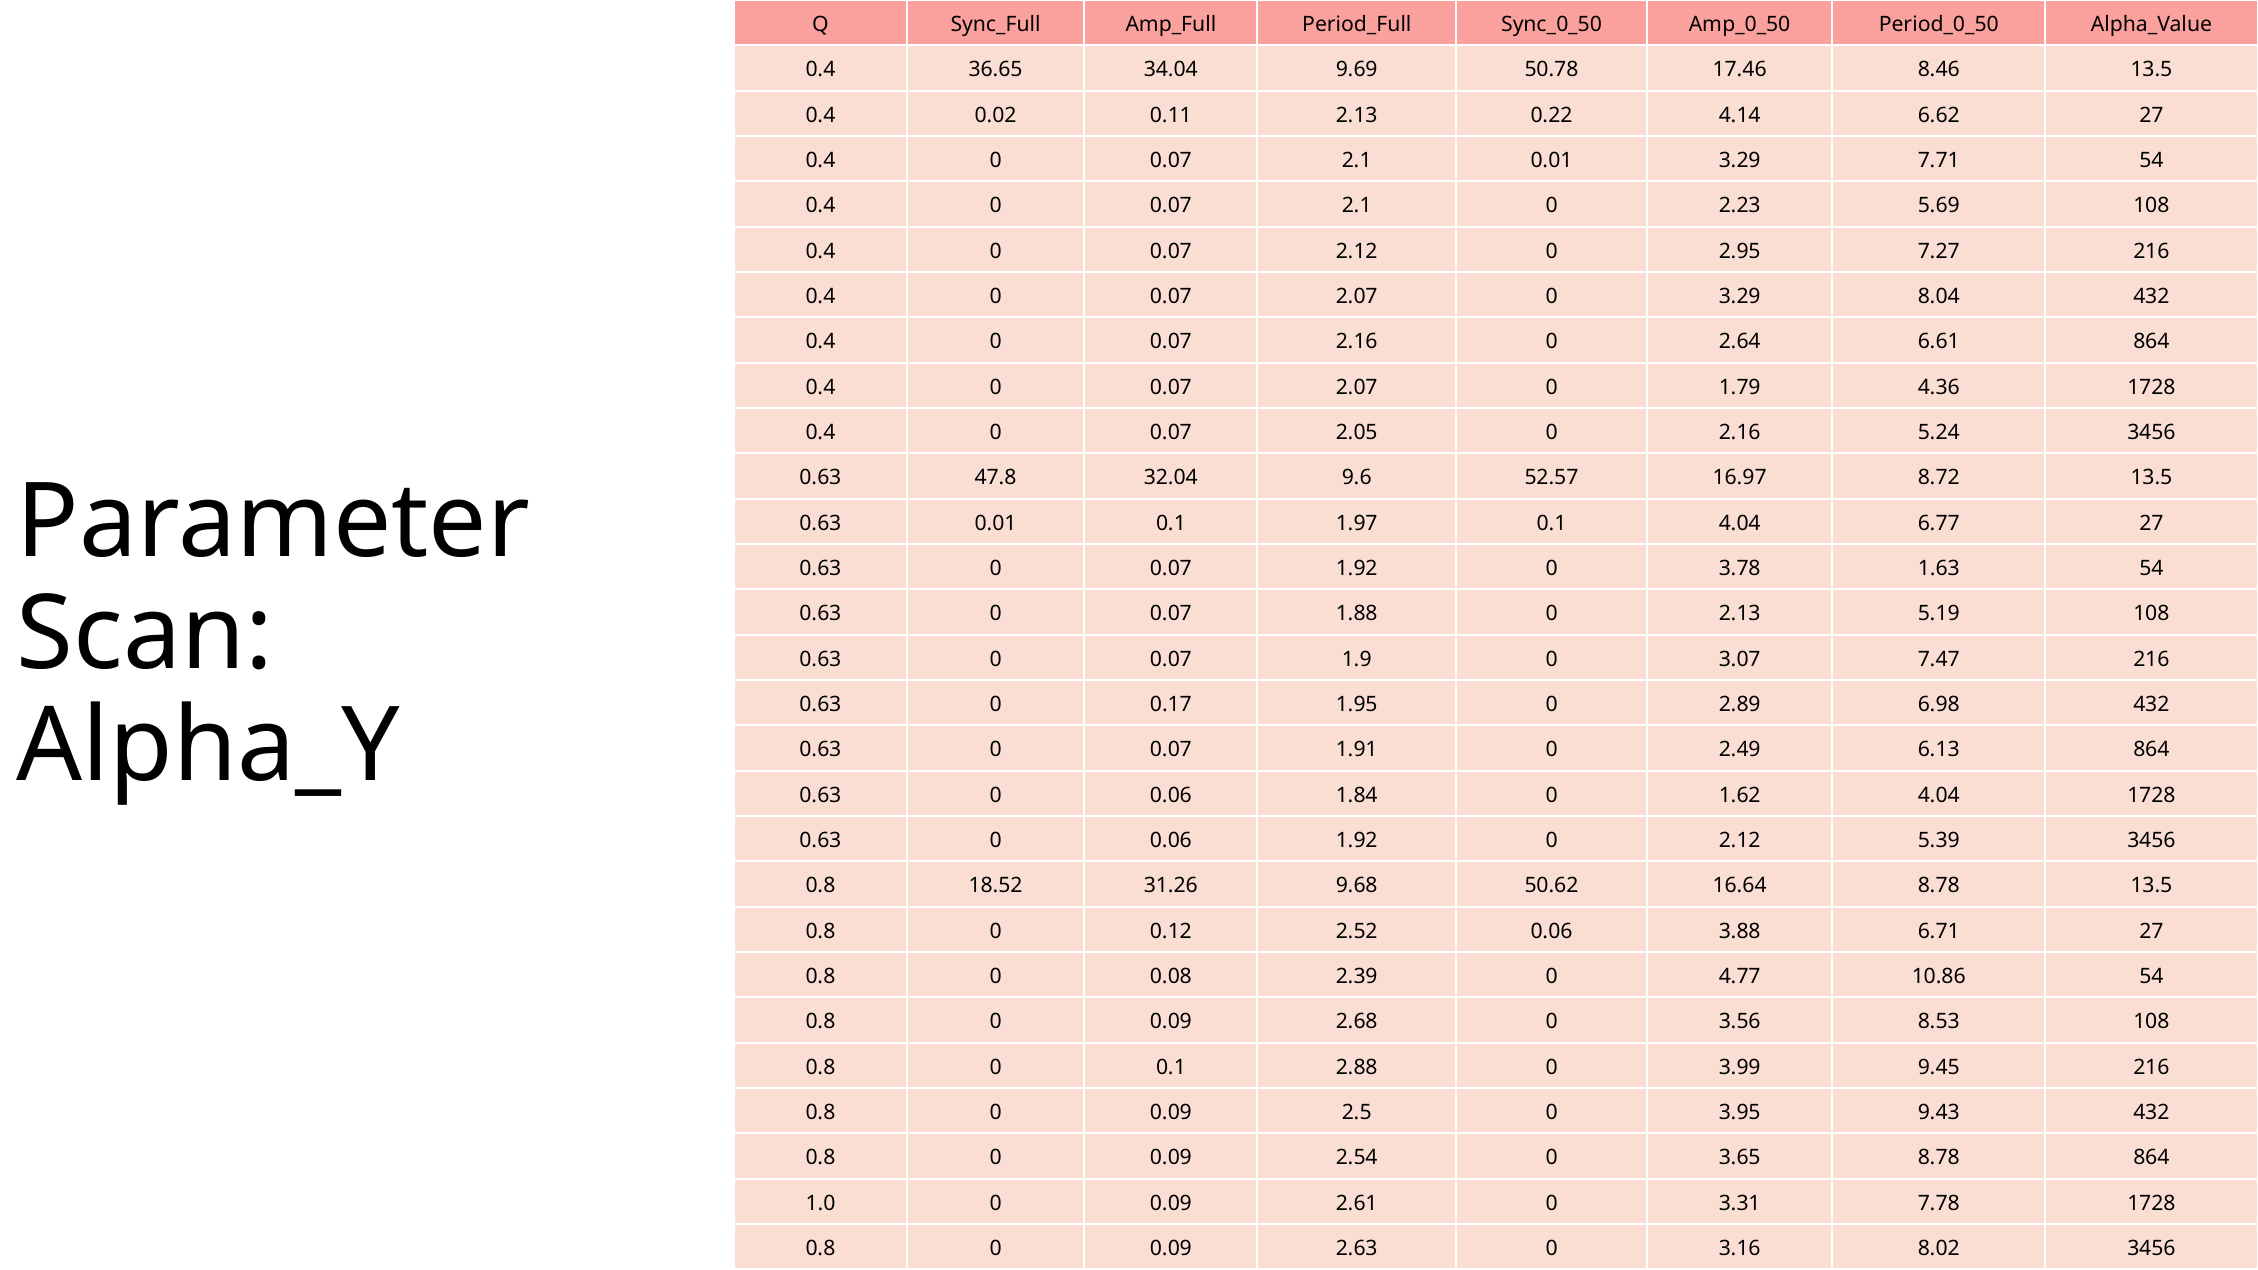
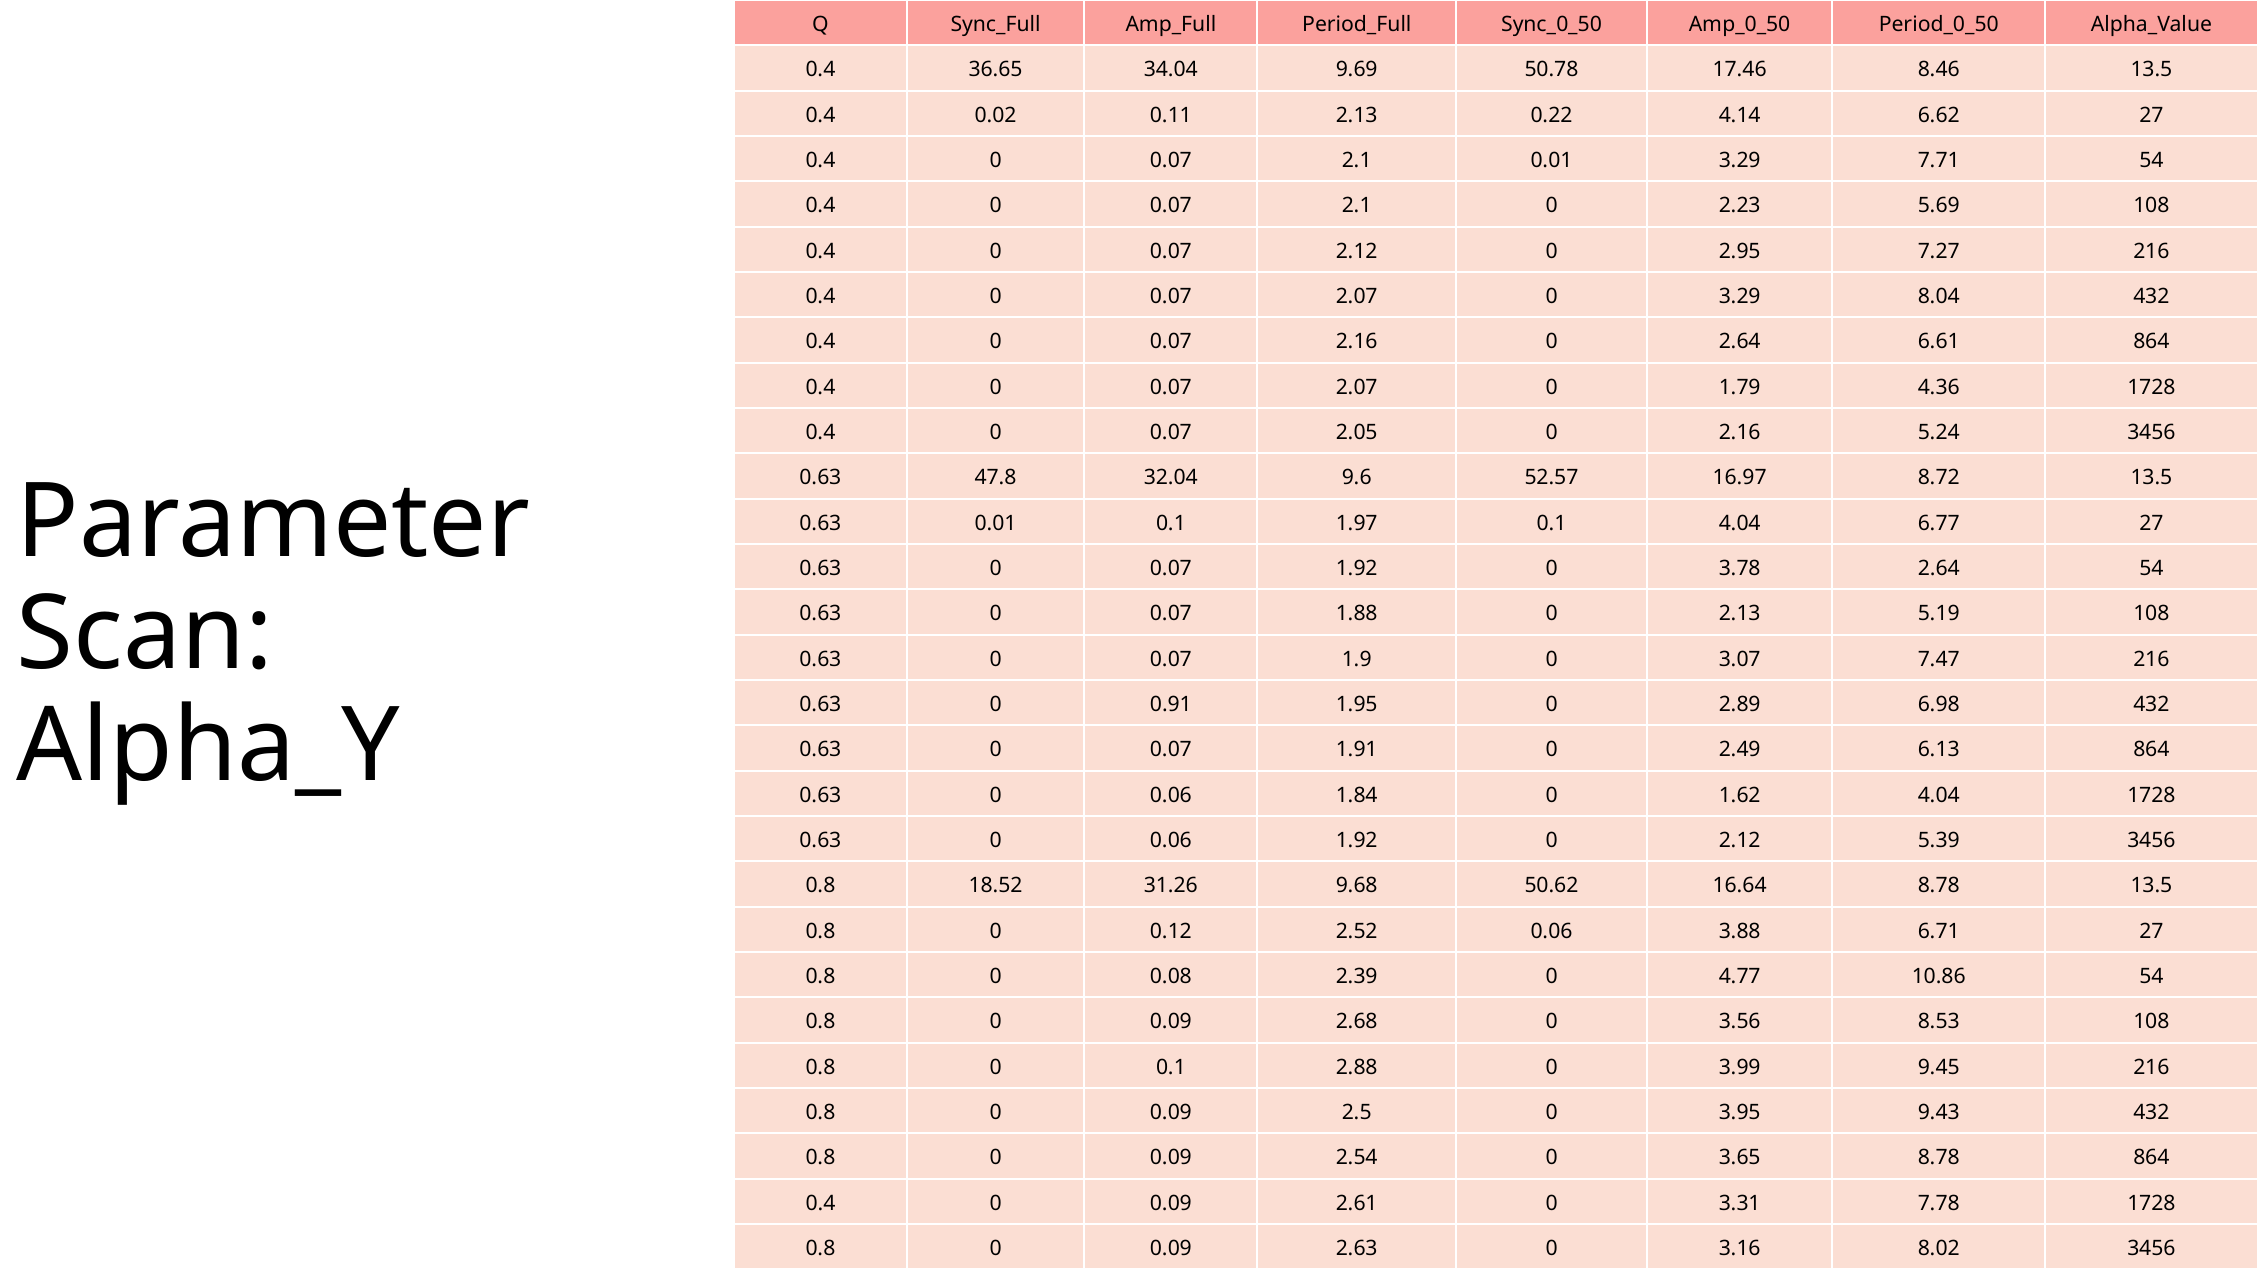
3.78 1.63: 1.63 -> 2.64 (1939, 569)
0.17: 0.17 -> 0.91 (1171, 705)
1.0: 1.0 -> 0.4 (821, 1203)
